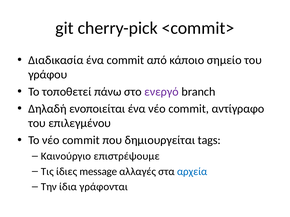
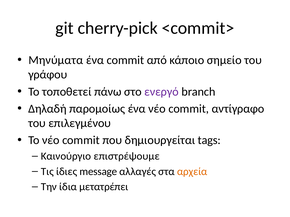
Διαδικασία: Διαδικασία -> Μηνύματα (56, 60)
ενοποιείται: ενοποιείται -> παρομοίως (97, 109)
αρχεία colour: blue -> orange (192, 172)
γράφονται: γράφονται -> μετατρέπει (104, 187)
